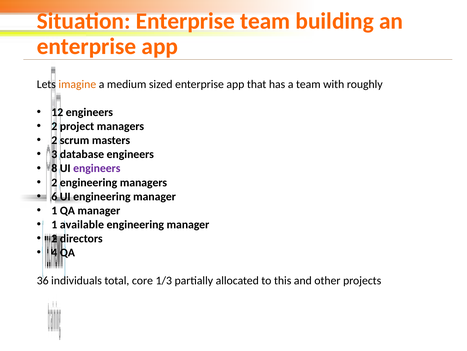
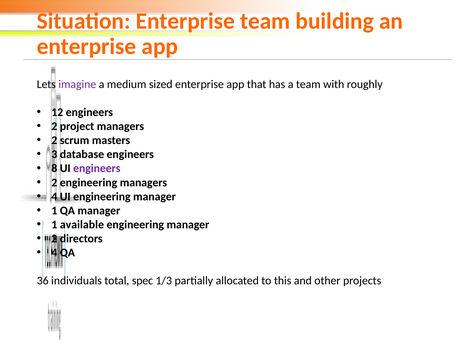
imagine colour: orange -> purple (77, 84)
6: 6 -> 4 (54, 196)
core: core -> spec (142, 280)
